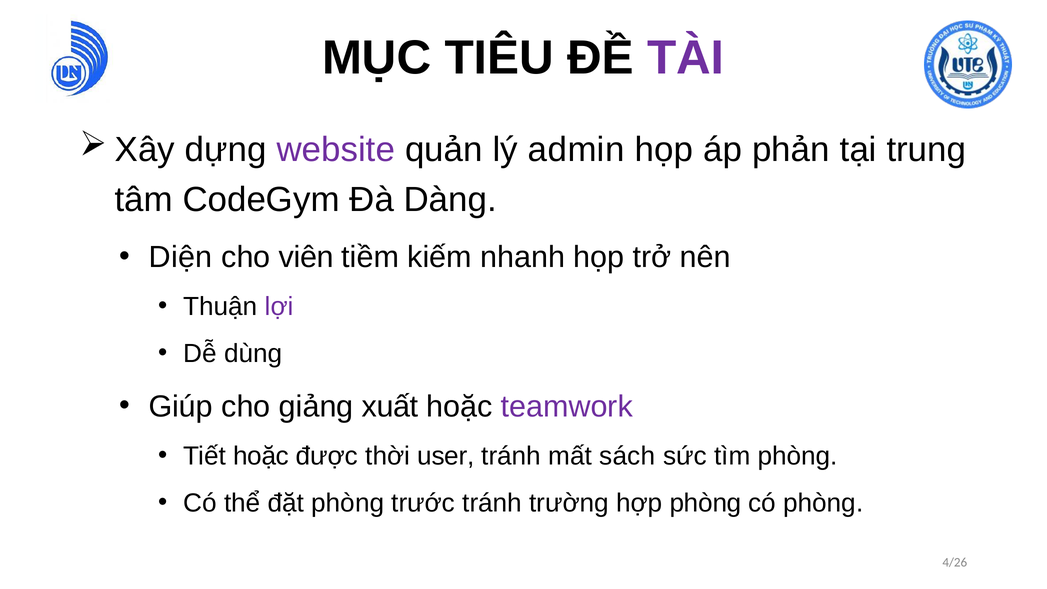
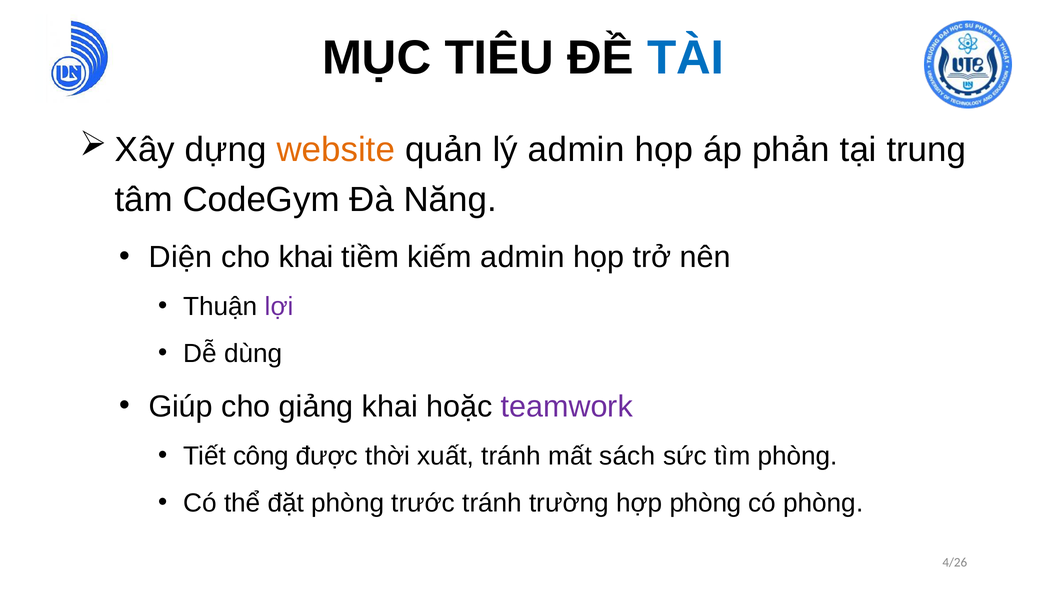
TÀI colour: purple -> blue (686, 58)
website colour: purple -> orange (336, 150)
Dàng: Dàng -> Năng (450, 200)
cho viên: viên -> khai (306, 257)
kiếm nhanh: nhanh -> admin (522, 257)
giảng xuất: xuất -> khai (390, 406)
Tiết hoặc: hoặc -> công (261, 456)
user: user -> xuất (446, 456)
